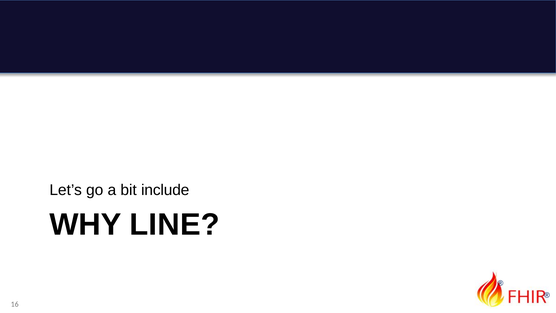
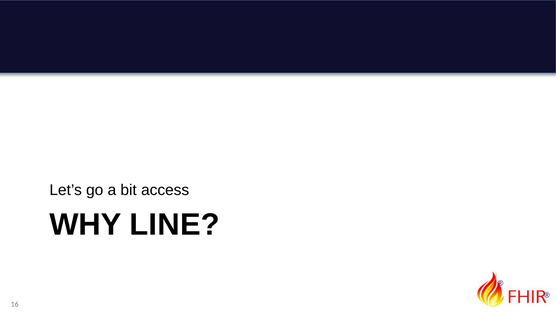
include: include -> access (165, 190)
